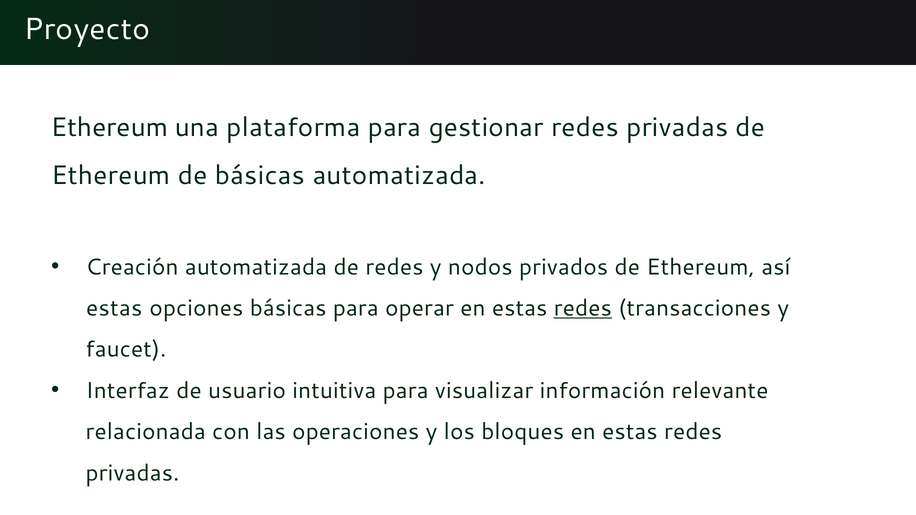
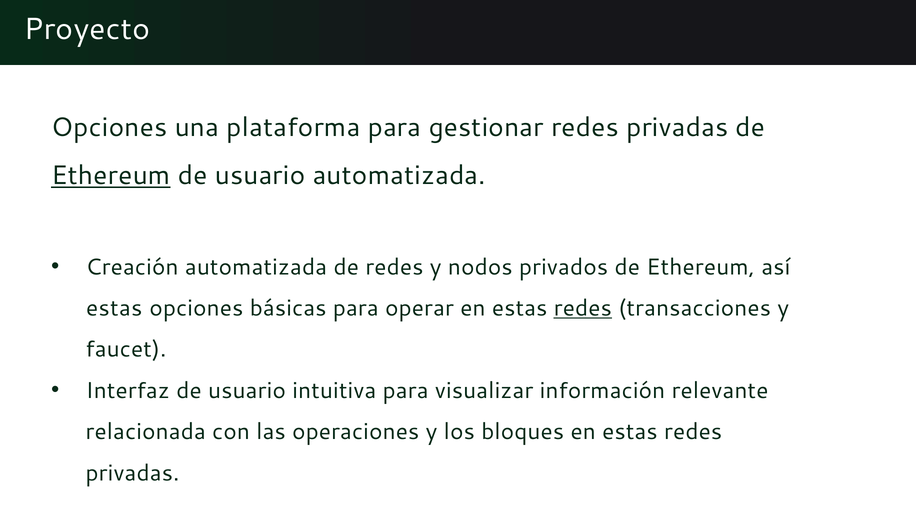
Ethereum: Ethereum -> Opciones (109, 128)
Ethereum underline: none -> present (111, 176)
básicas: básicas -> usuario (260, 176)
